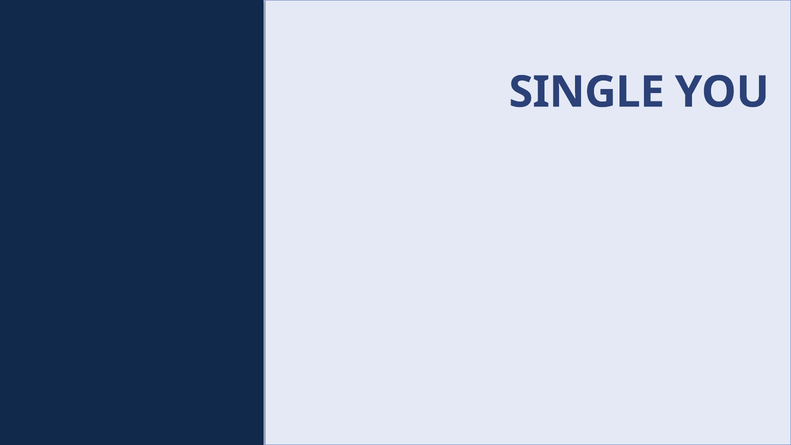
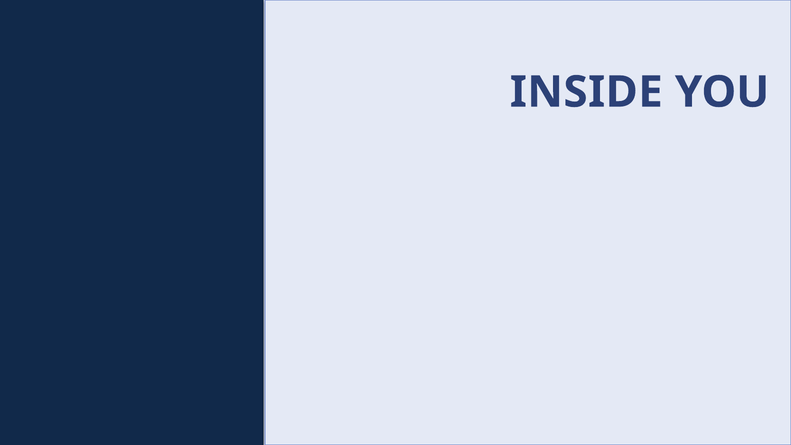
SINGLE: SINGLE -> INSIDE (586, 92)
